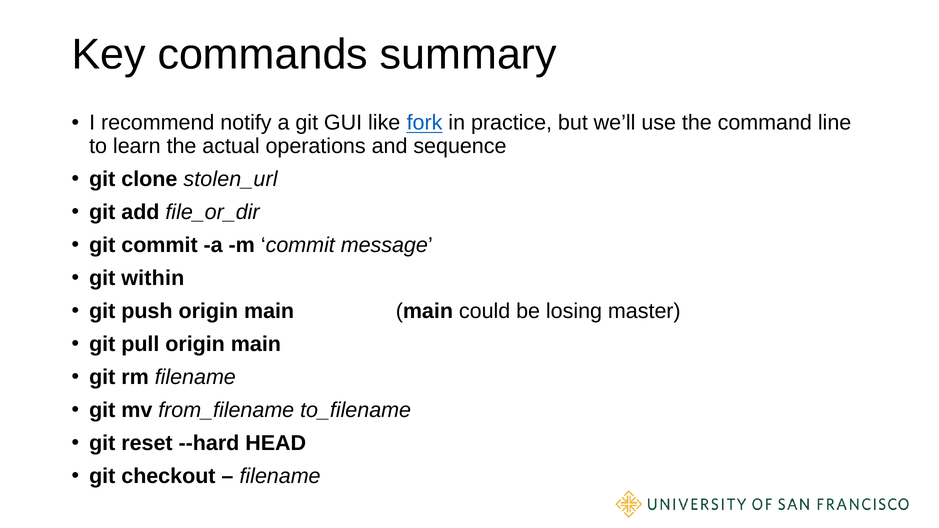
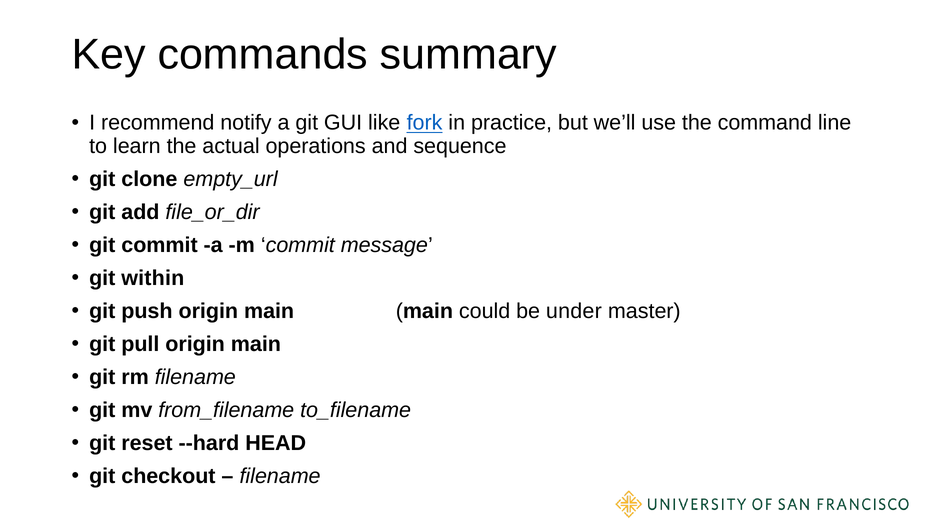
stolen_url: stolen_url -> empty_url (231, 179)
losing: losing -> under (574, 311)
